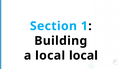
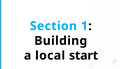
local local: local -> start (84, 55)
